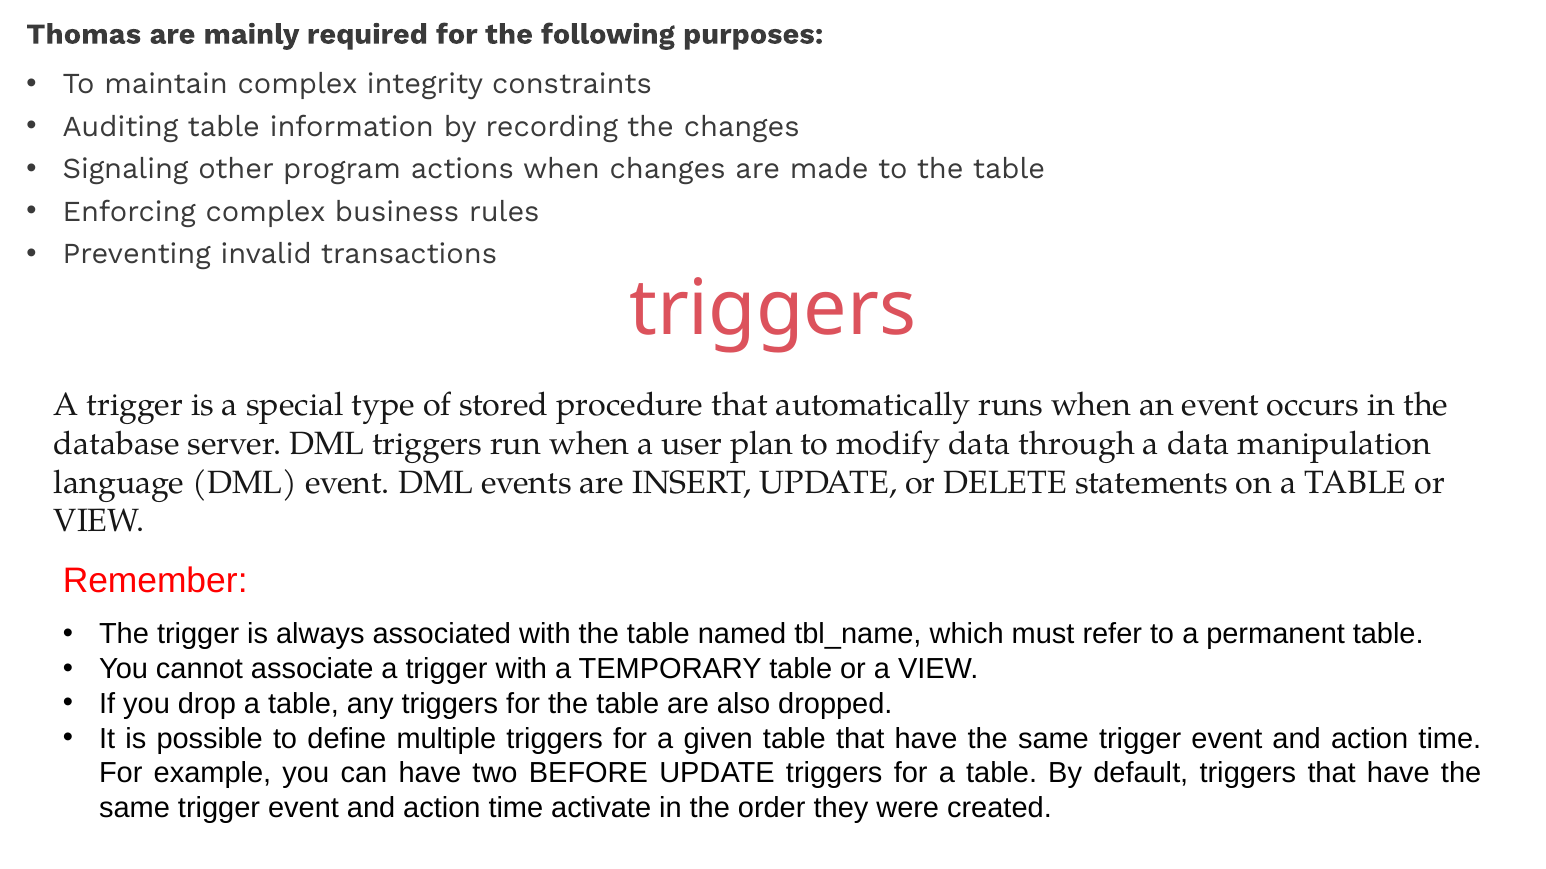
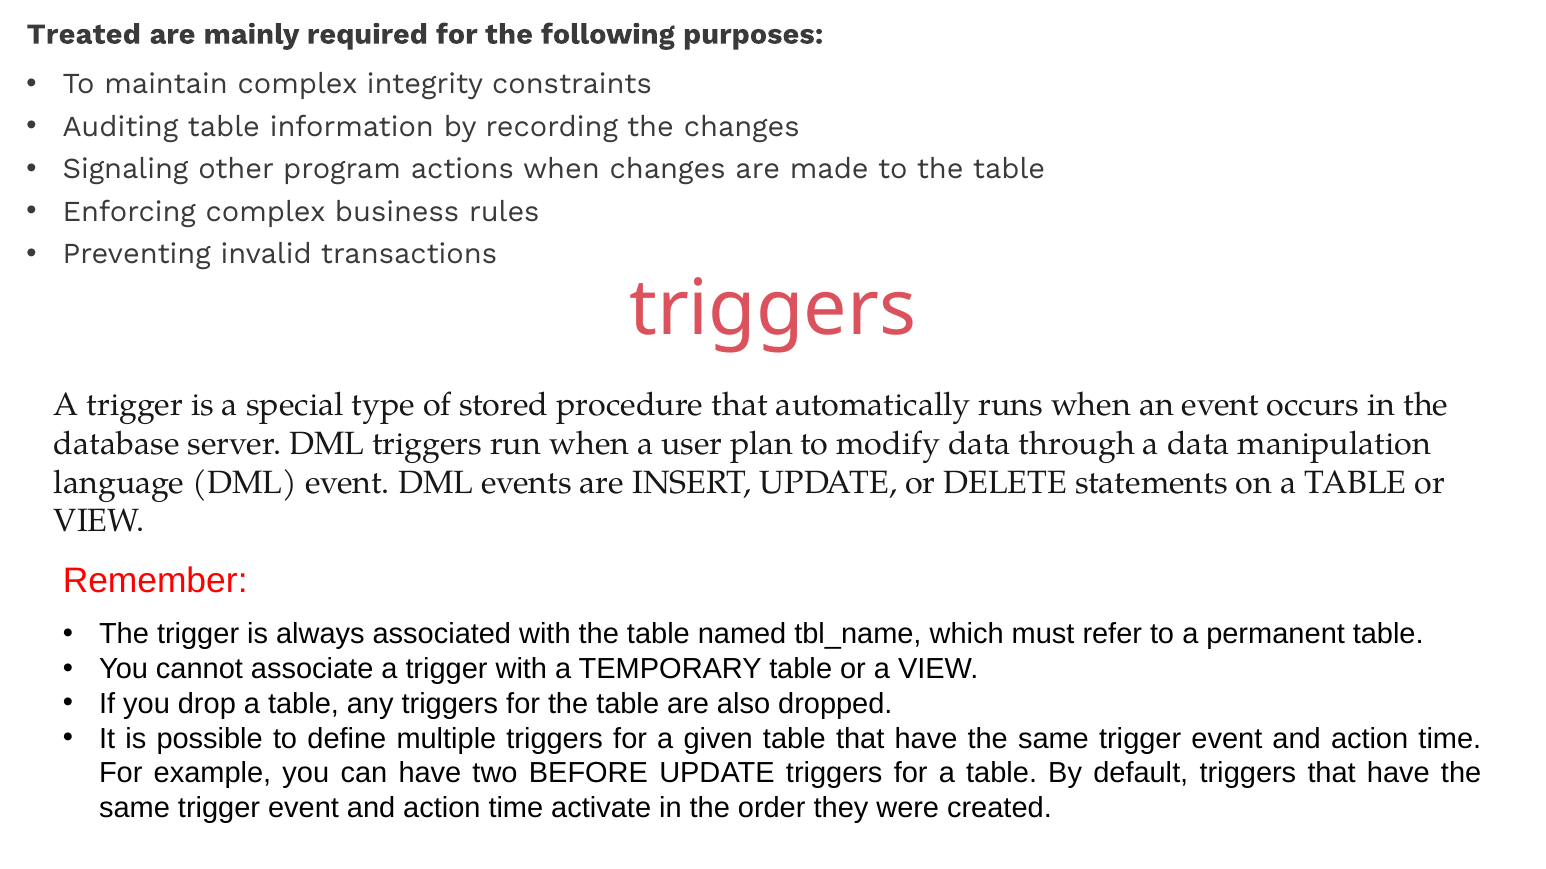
Thomas: Thomas -> Treated (84, 34)
